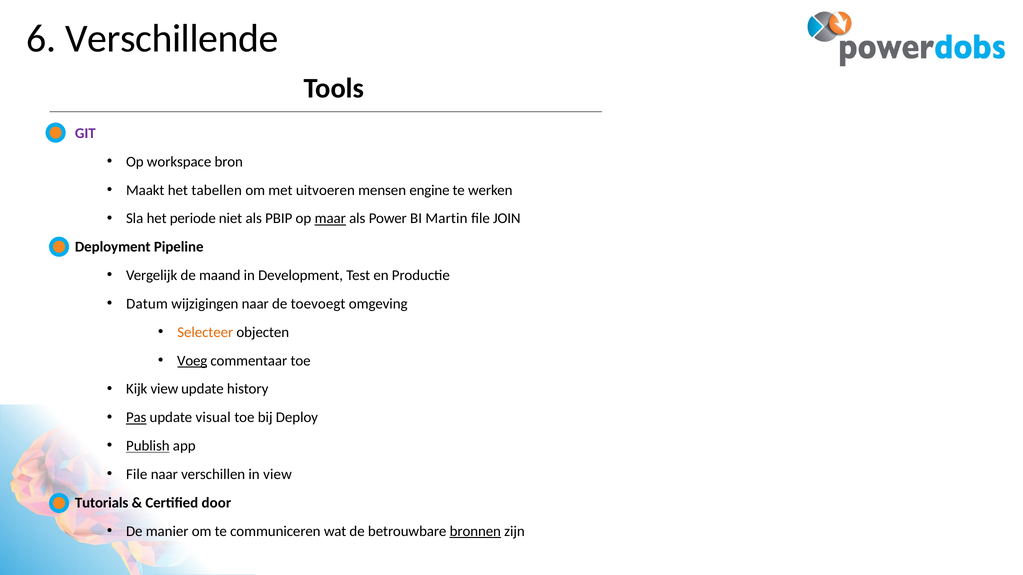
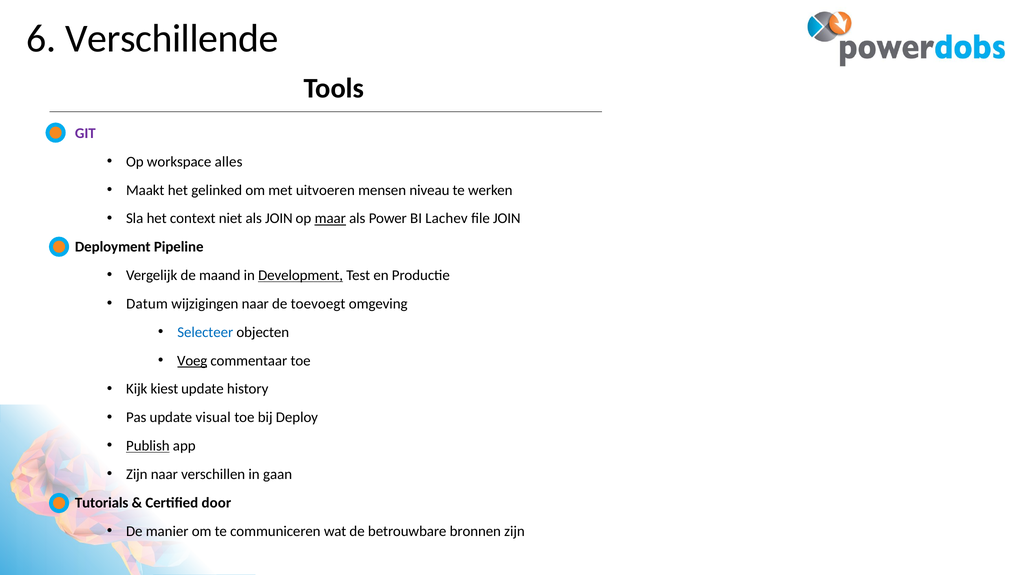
bron: bron -> alles (229, 162)
tabellen: tabellen -> gelinked (217, 190)
engine: engine -> niveau (429, 190)
periode: periode -> context (193, 219)
als PBIP: PBIP -> JOIN (279, 219)
Martin: Martin -> Lachev (446, 219)
Development underline: none -> present (301, 276)
Selecteer colour: orange -> blue (205, 332)
Kijk view: view -> kiest (164, 389)
Pas underline: present -> none (136, 418)
File: File -> Zijn (137, 475)
in view: view -> gaan (278, 475)
bronnen underline: present -> none (475, 532)
